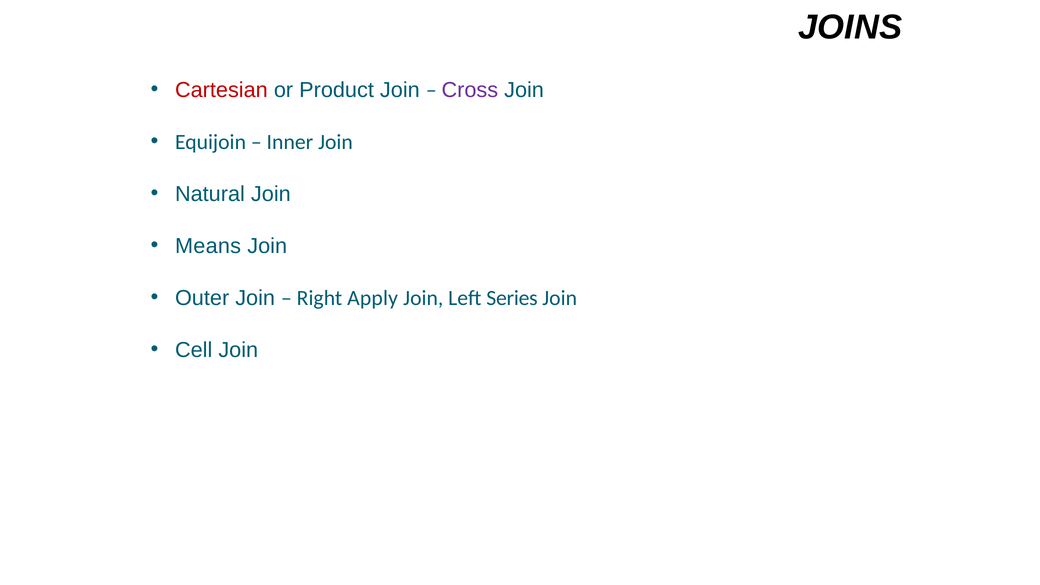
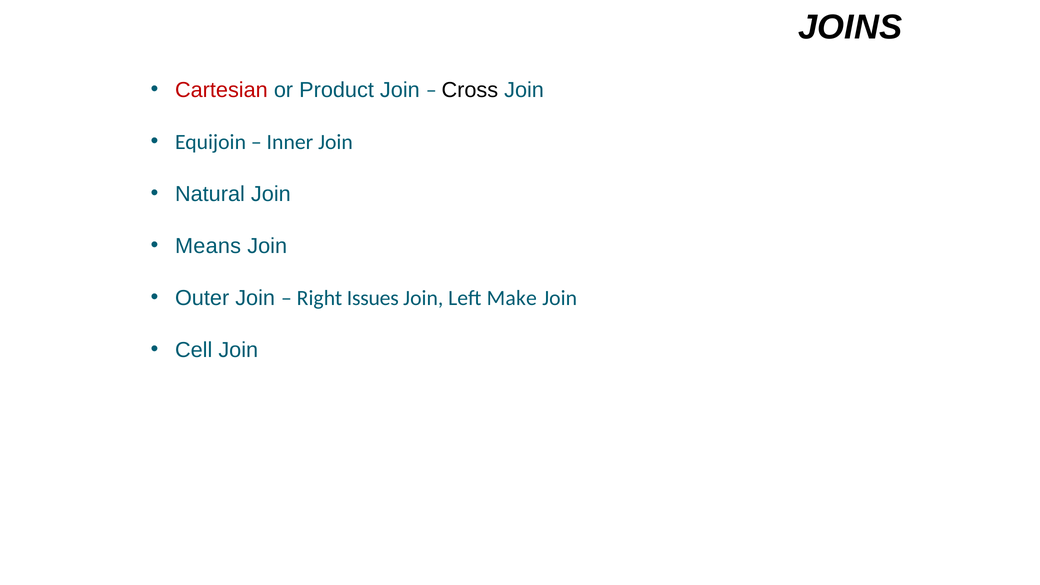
Cross colour: purple -> black (470, 90)
Apply: Apply -> Issues (373, 298)
Series: Series -> Make (512, 298)
